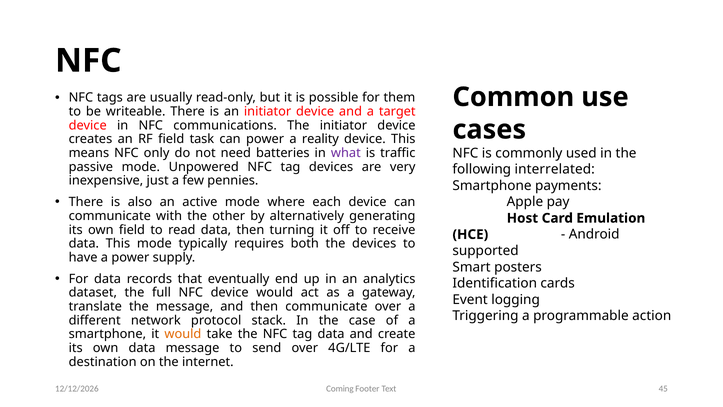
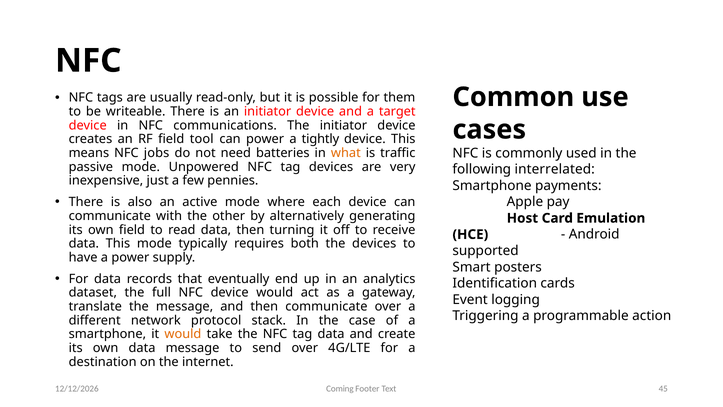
task: task -> tool (202, 139)
reality: reality -> tightly (320, 139)
only: only -> jobs (157, 153)
what colour: purple -> orange (346, 153)
